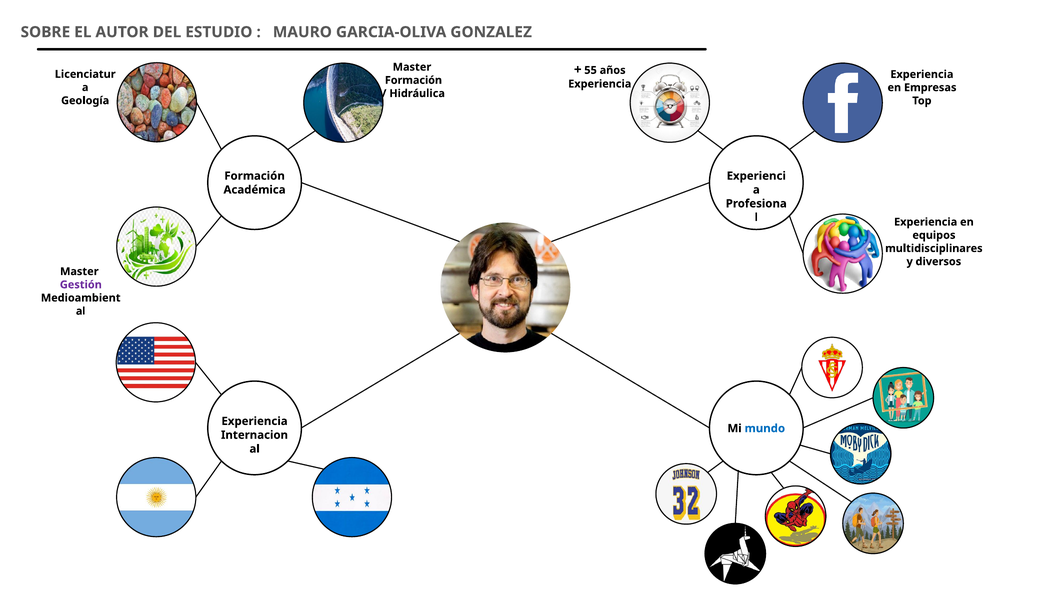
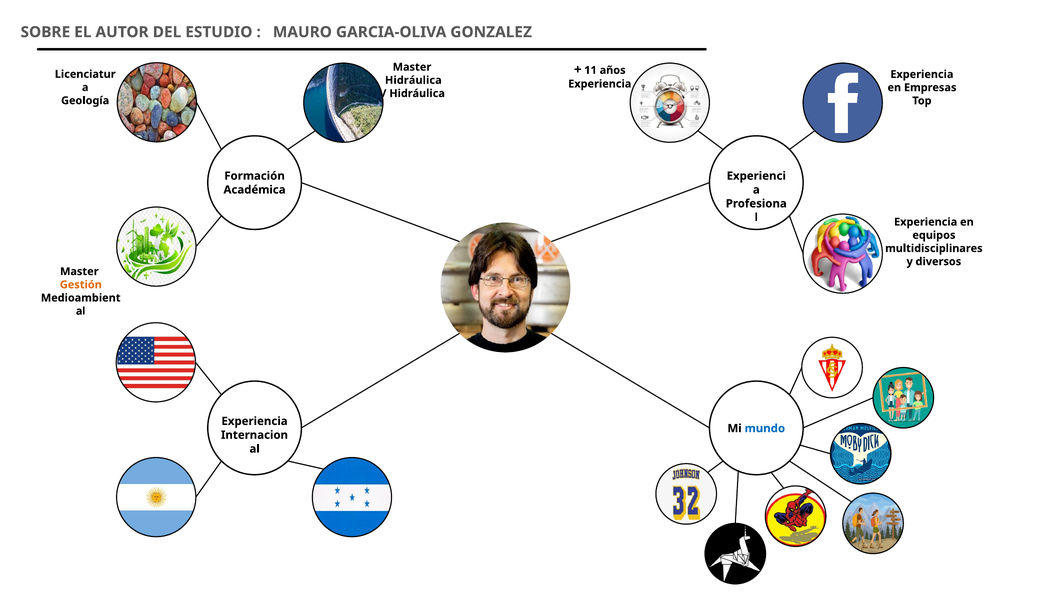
55: 55 -> 11 (591, 70)
Formación: Formación -> Hidráulica (413, 80)
Gestión colour: purple -> orange (81, 285)
